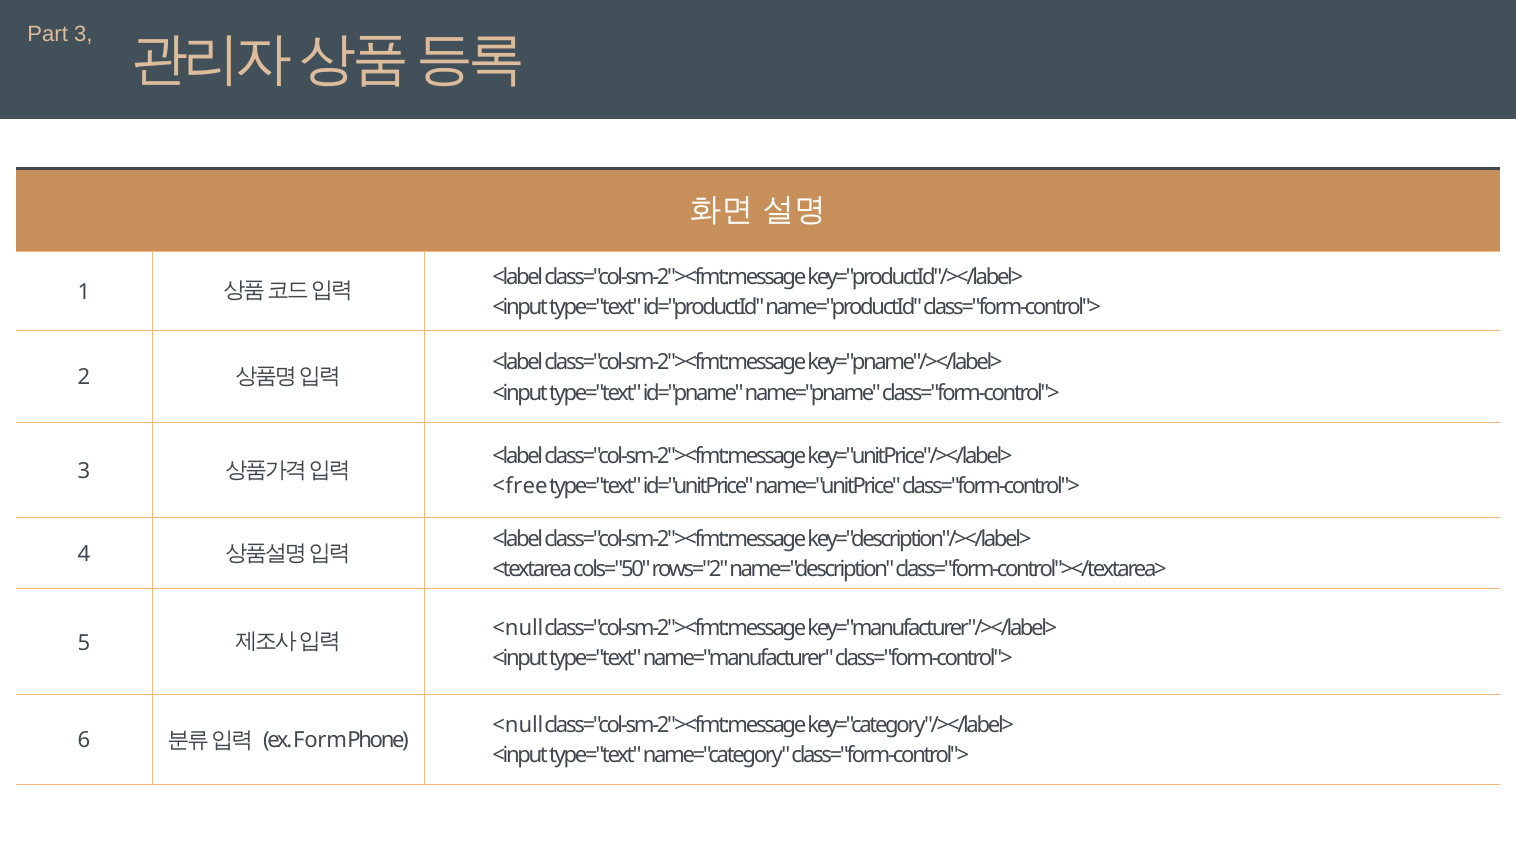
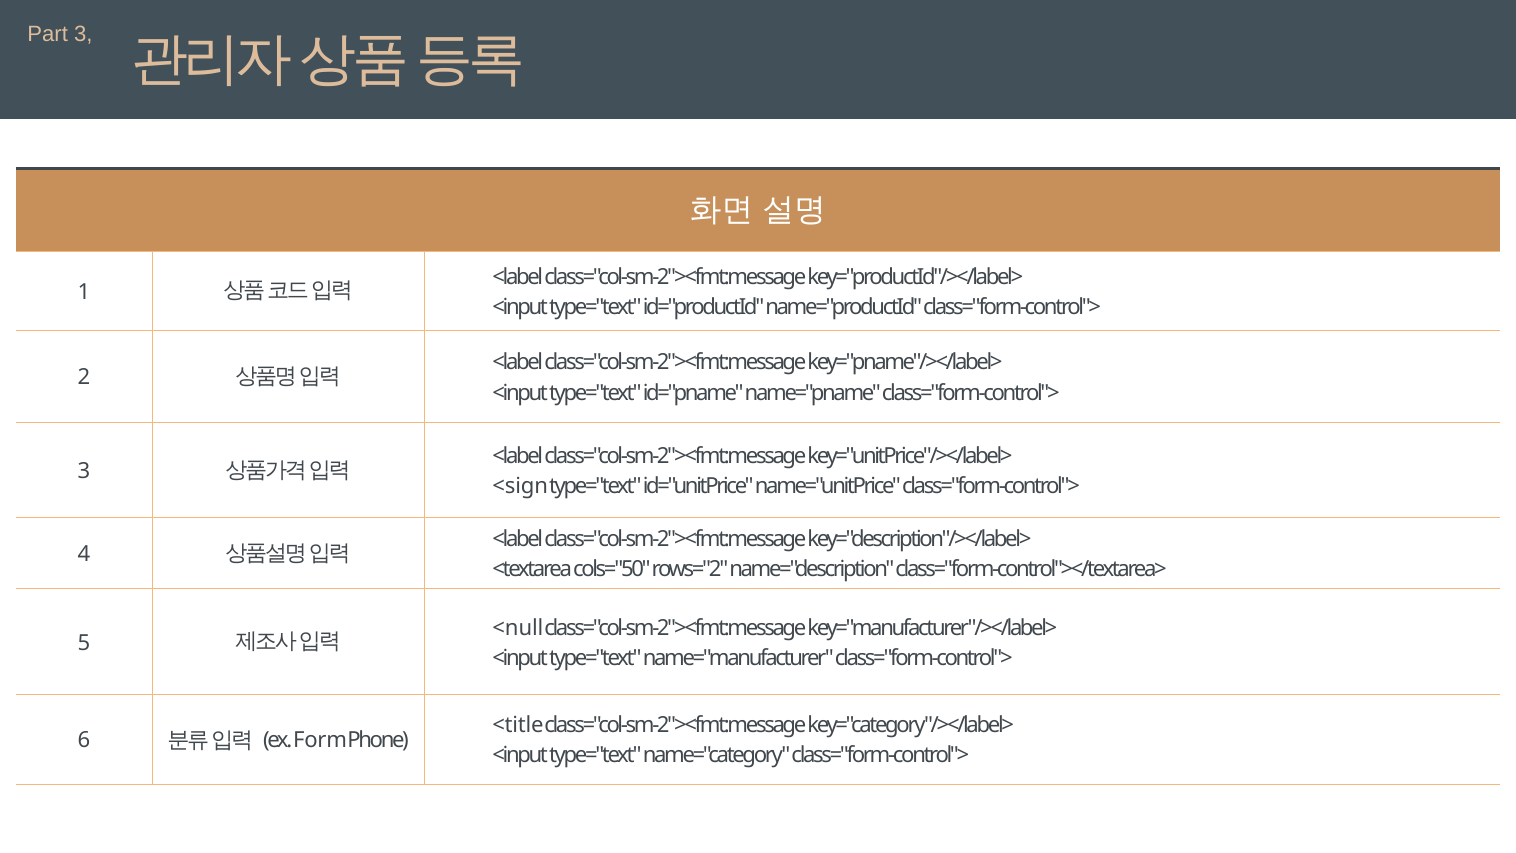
<free: <free -> <sign (520, 486)
<null: <null -> <title (518, 725)
